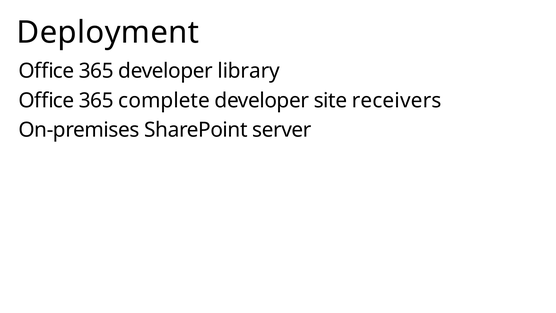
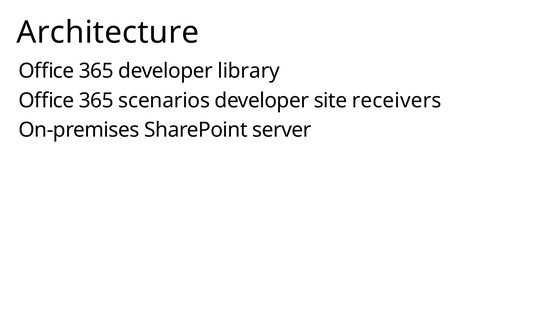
Deployment: Deployment -> Architecture (108, 33)
complete: complete -> scenarios (164, 100)
